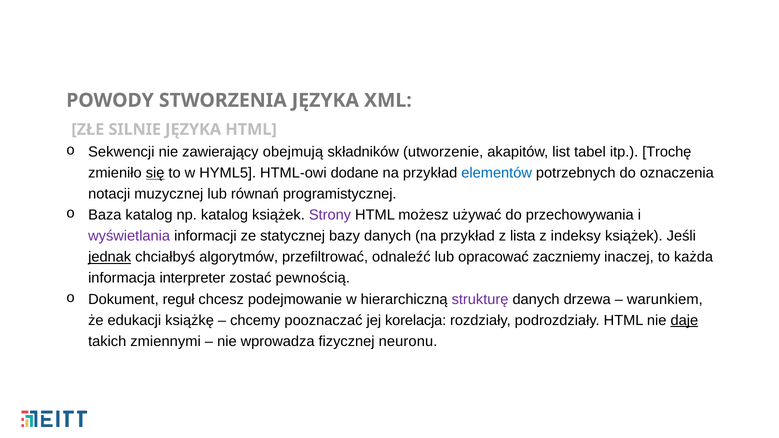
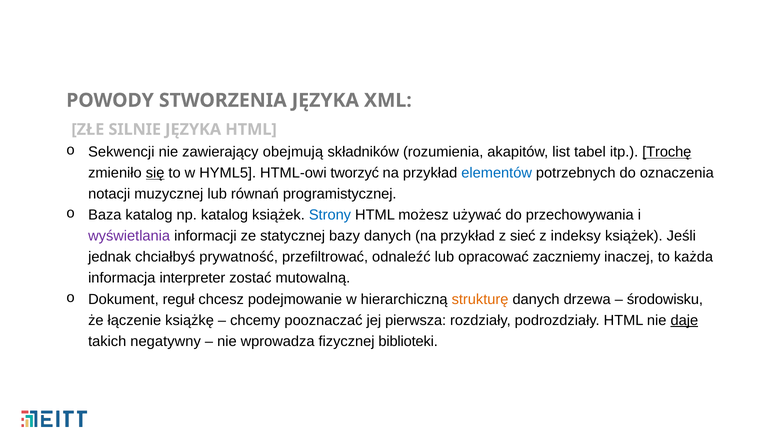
utworzenie: utworzenie -> rozumienia (443, 152)
Trochę underline: none -> present (667, 152)
dodane: dodane -> tworzyć (355, 173)
Strony colour: purple -> blue (330, 215)
lista: lista -> sieć (523, 236)
jednak underline: present -> none (110, 257)
algorytmów: algorytmów -> prywatność (239, 257)
pewnością: pewnością -> mutowalną (313, 278)
strukturę colour: purple -> orange (480, 299)
warunkiem: warunkiem -> środowisku (665, 299)
edukacji: edukacji -> łączenie (134, 320)
korelacja: korelacja -> pierwsza (416, 320)
zmiennymi: zmiennymi -> negatywny (166, 341)
neuronu: neuronu -> biblioteki (408, 341)
